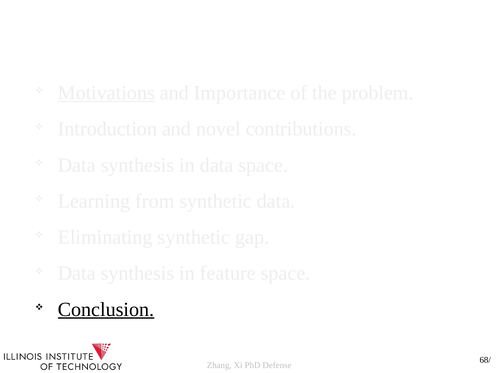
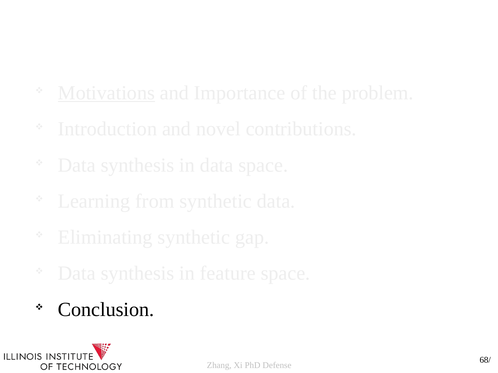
Conclusion underline: present -> none (106, 310)
